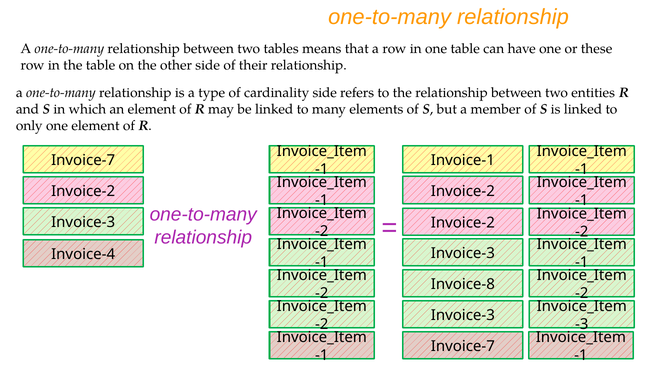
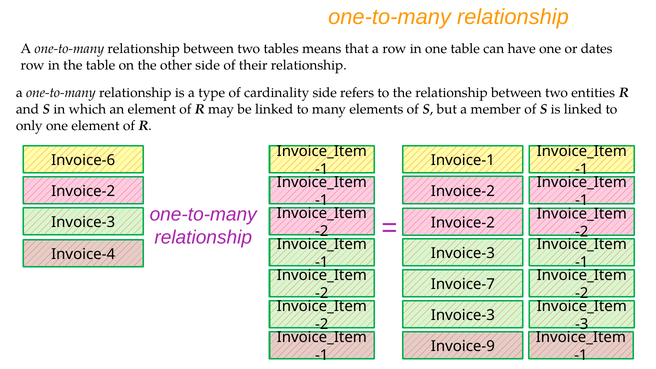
these: these -> dates (597, 49)
Invoice-7: Invoice-7 -> Invoice-6 (83, 160)
Invoice-8: Invoice-8 -> Invoice-7 (463, 284)
Invoice-7: Invoice-7 -> Invoice-9 (463, 346)
